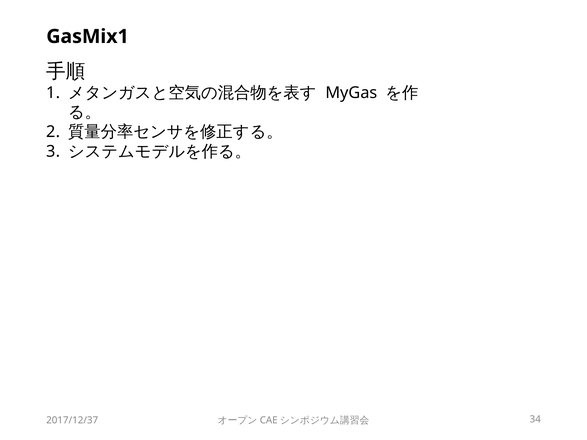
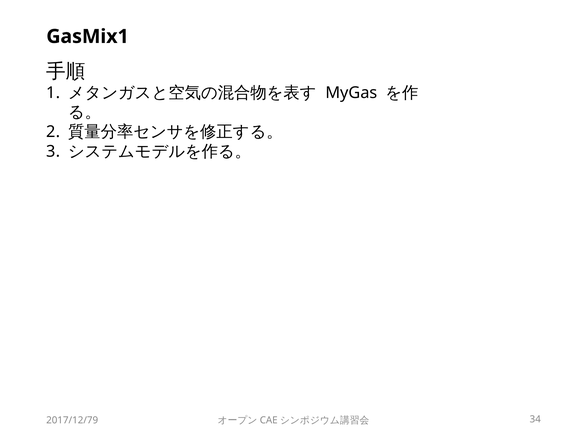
2017/12/37: 2017/12/37 -> 2017/12/79 (72, 420)
